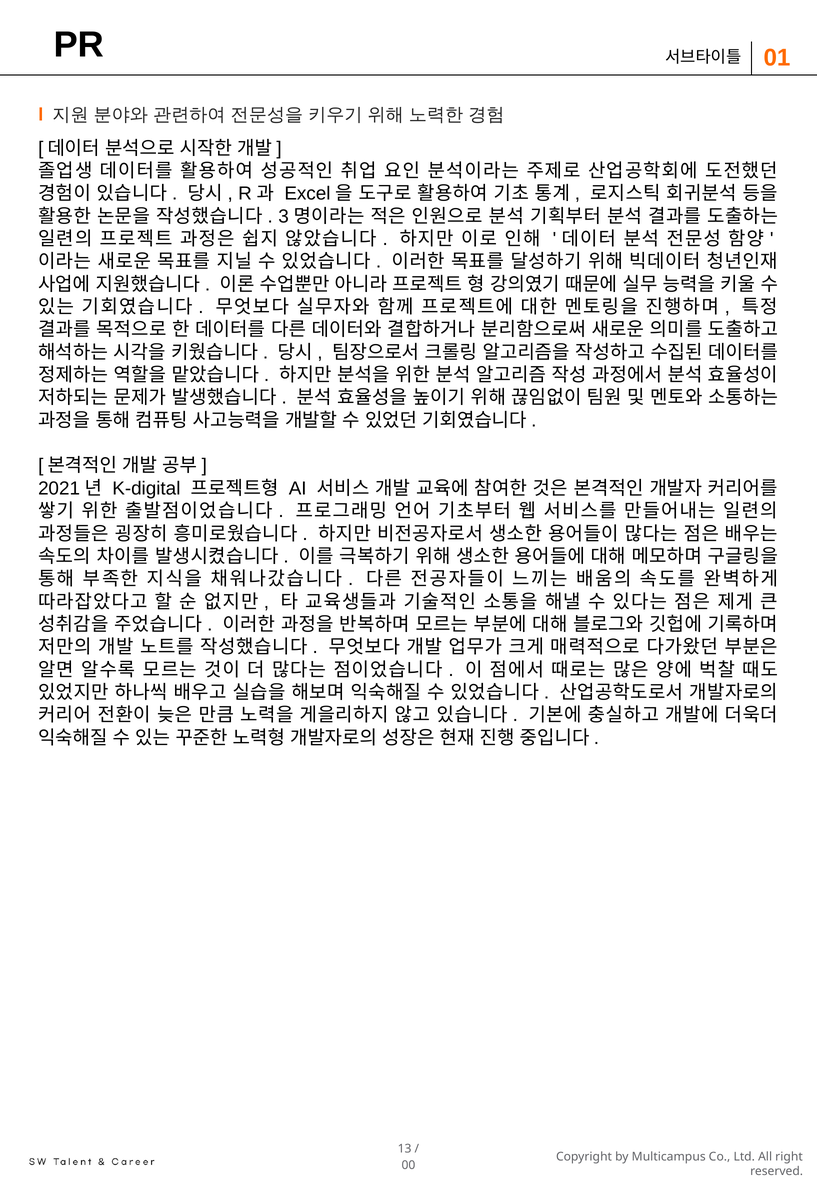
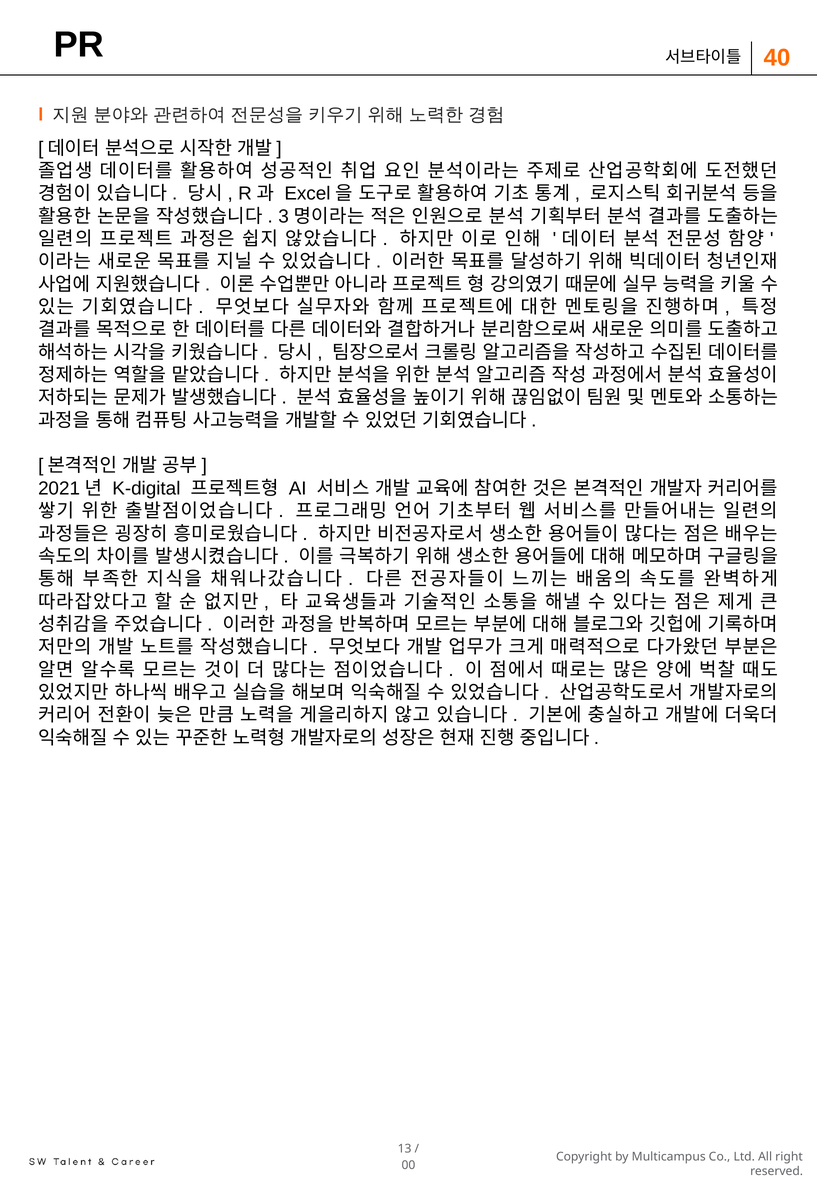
01: 01 -> 40 (777, 58)
